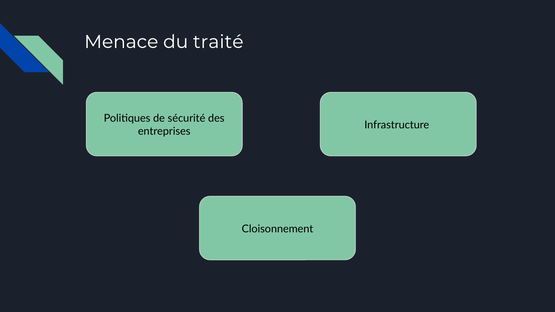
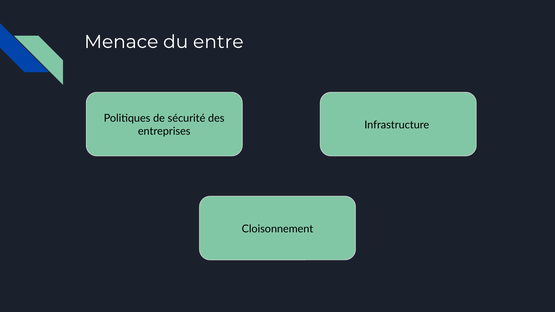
traité: traité -> entre (218, 42)
